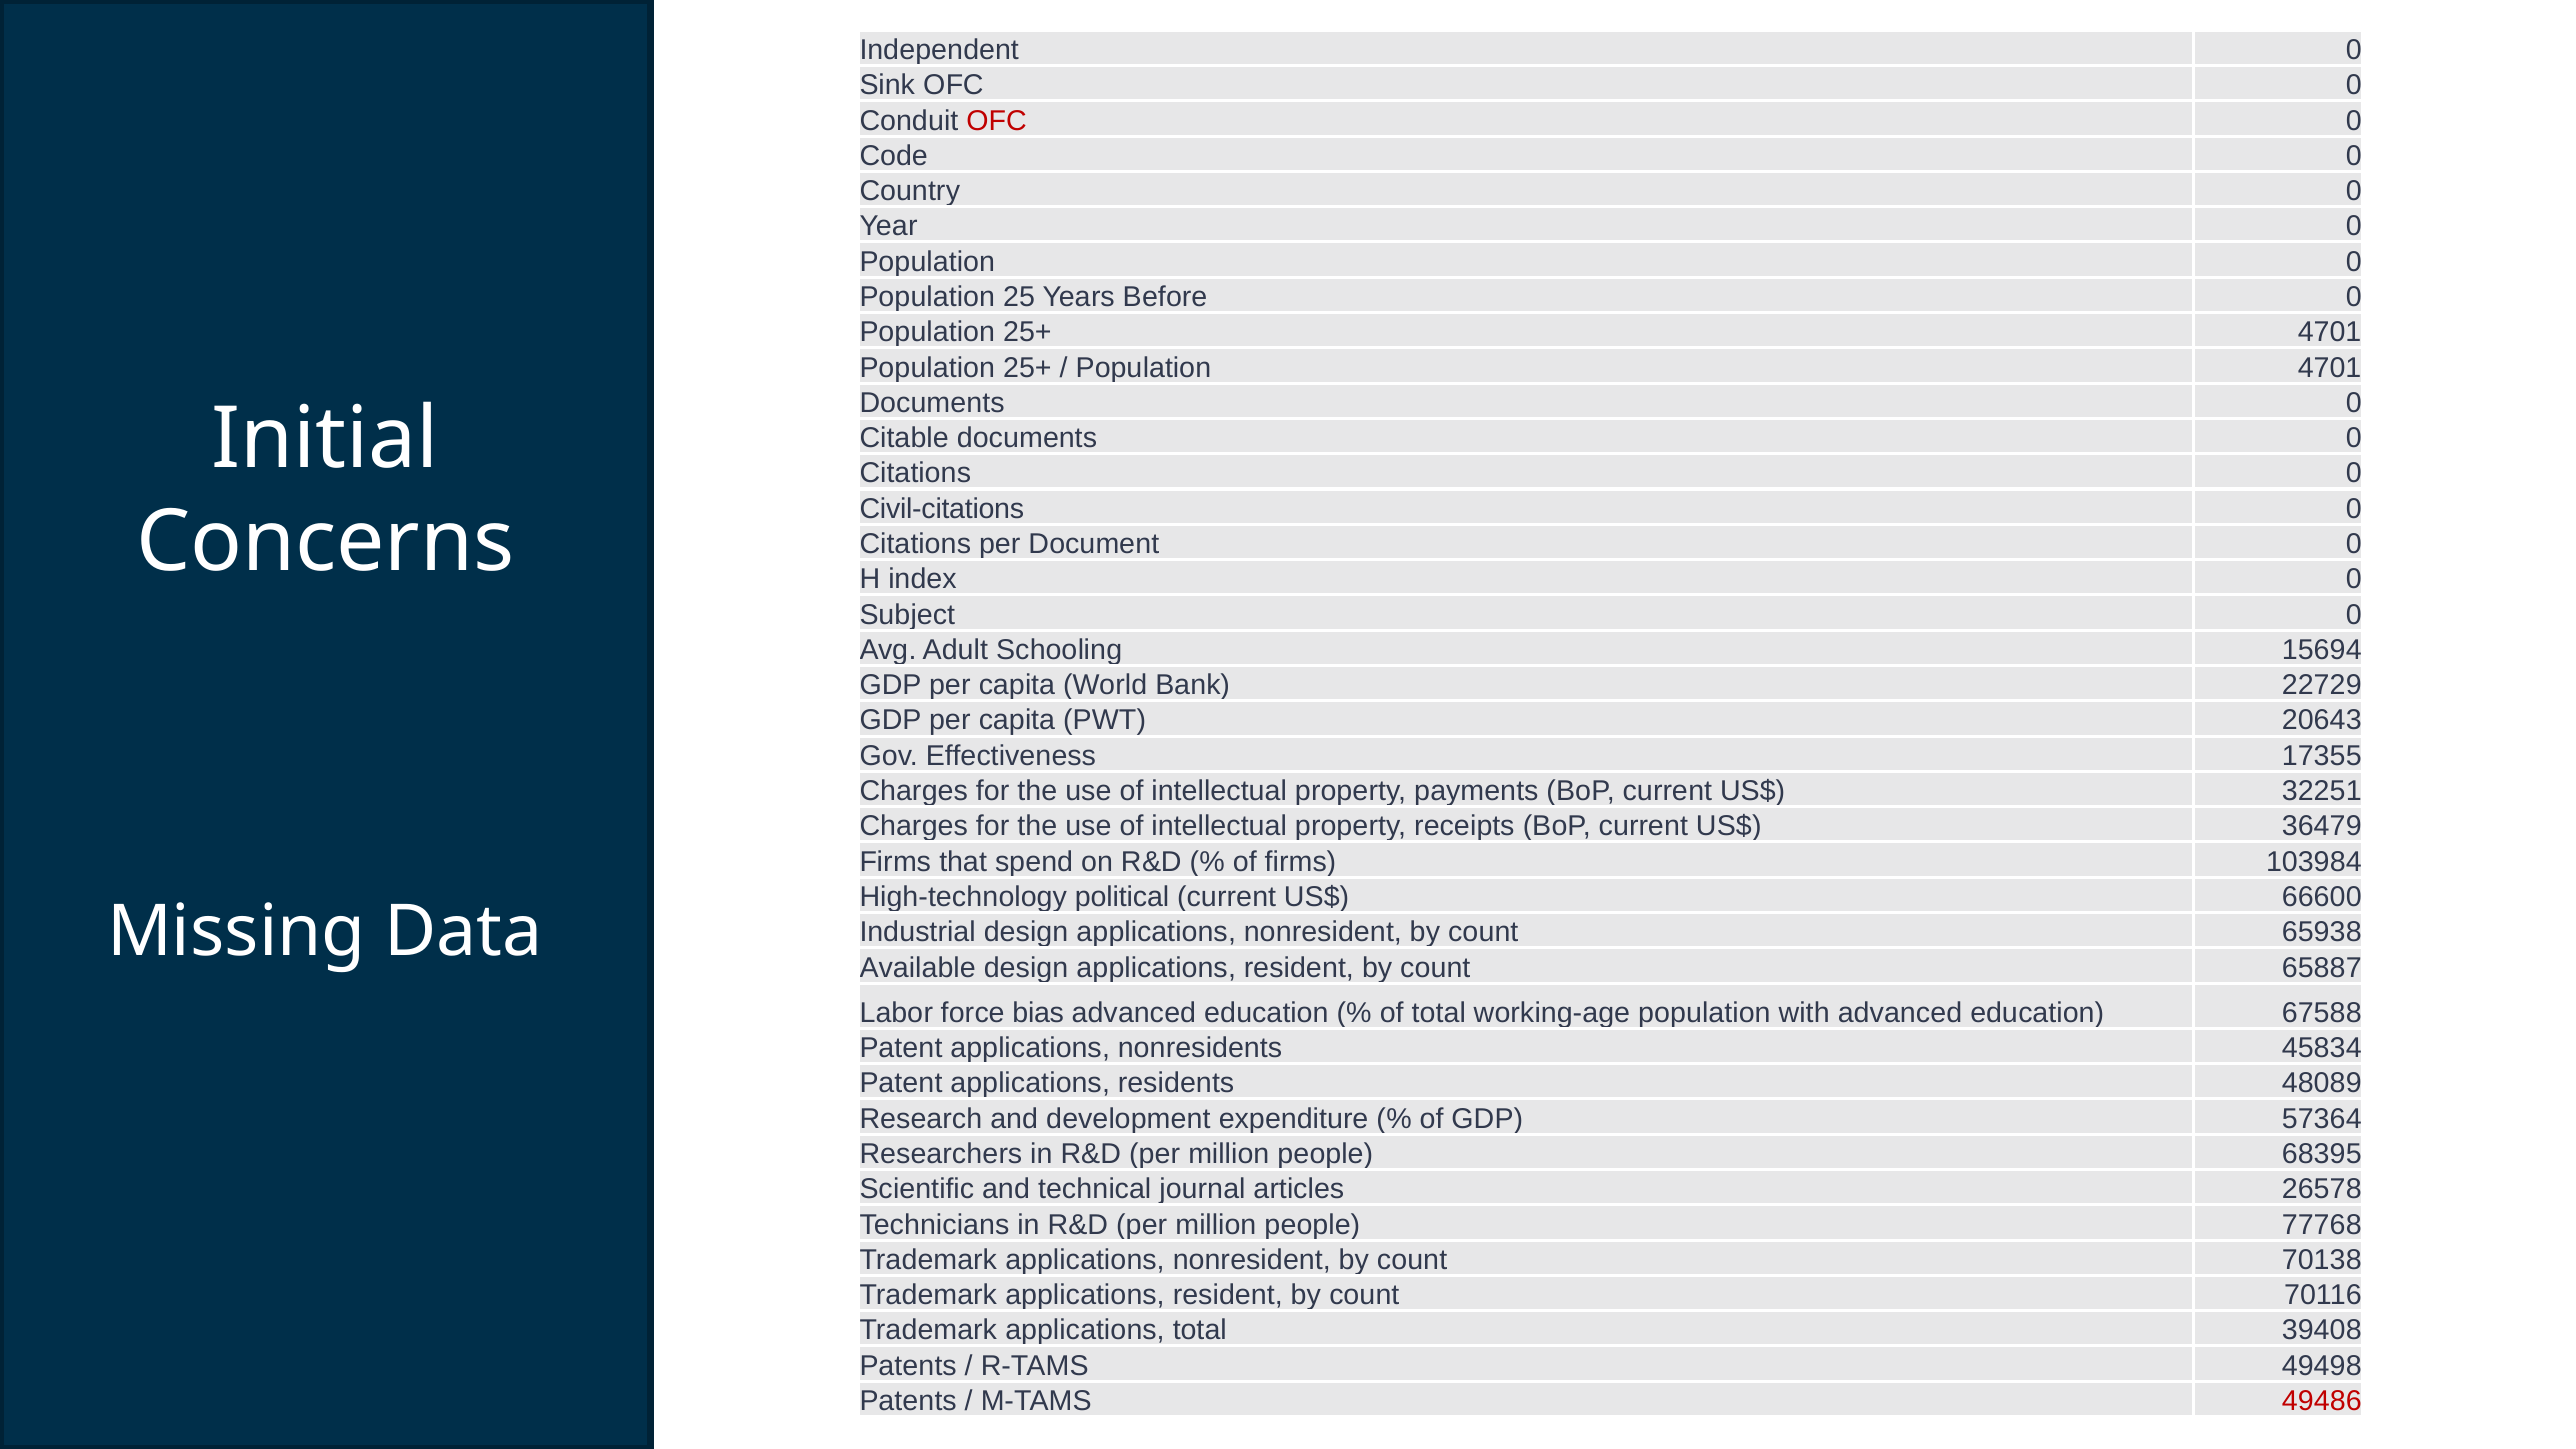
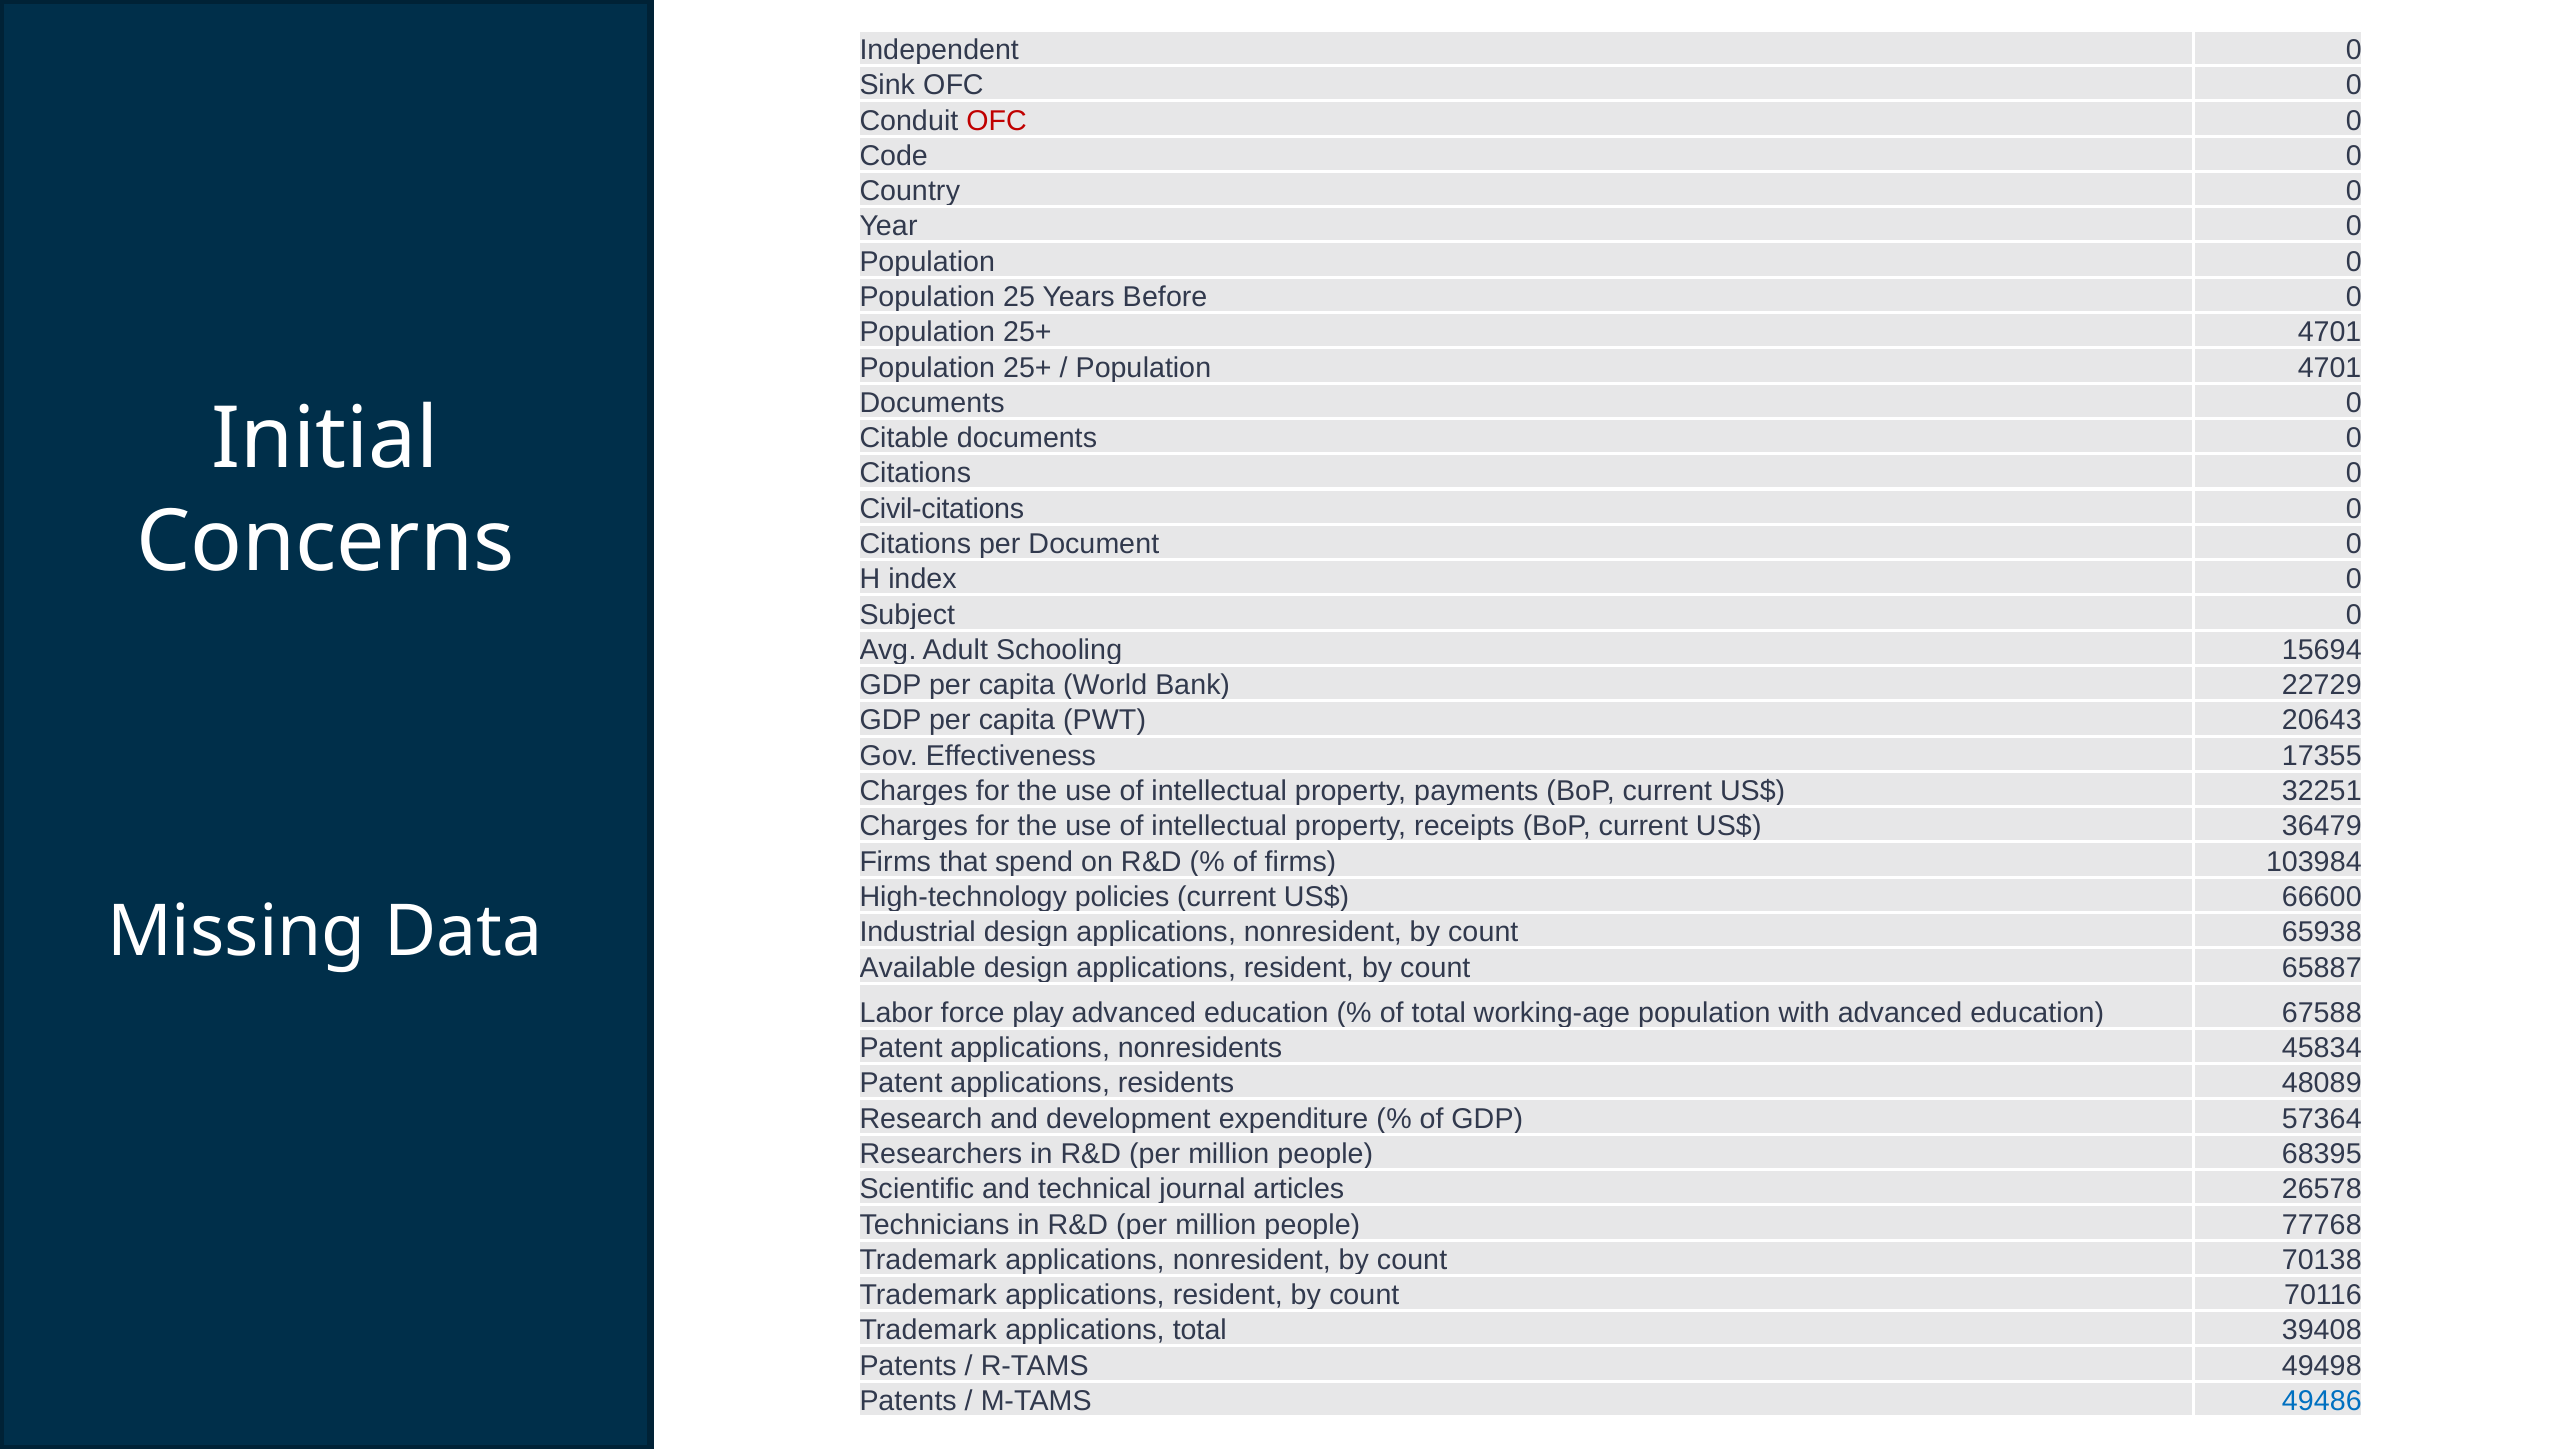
political: political -> policies (1122, 897)
bias: bias -> play (1038, 1013)
49486 colour: red -> blue (2322, 1401)
